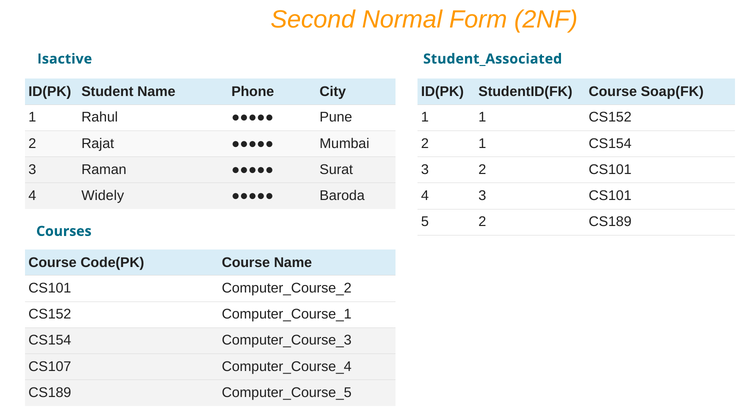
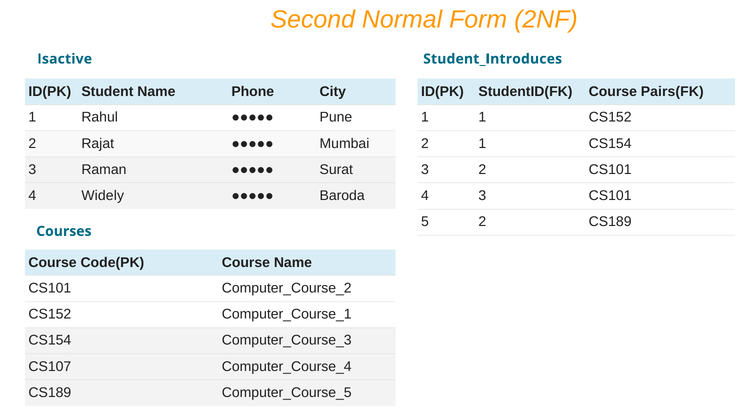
Student_Associated: Student_Associated -> Student_Introduces (493, 59)
Soap(FK: Soap(FK -> Pairs(FK (672, 92)
